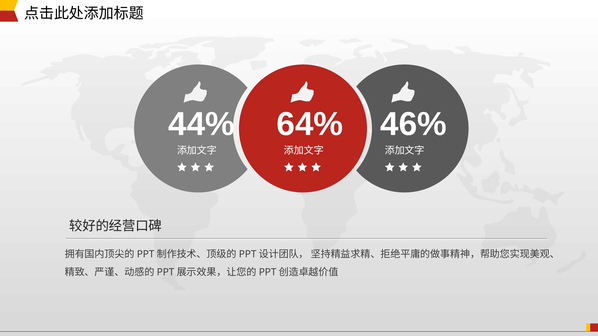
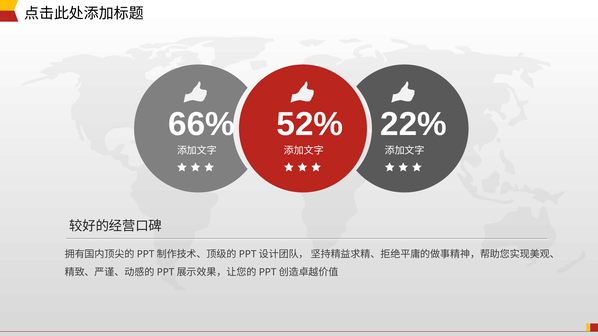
44%: 44% -> 66% (201, 124)
64%: 64% -> 52% (310, 124)
46%: 46% -> 22% (413, 124)
